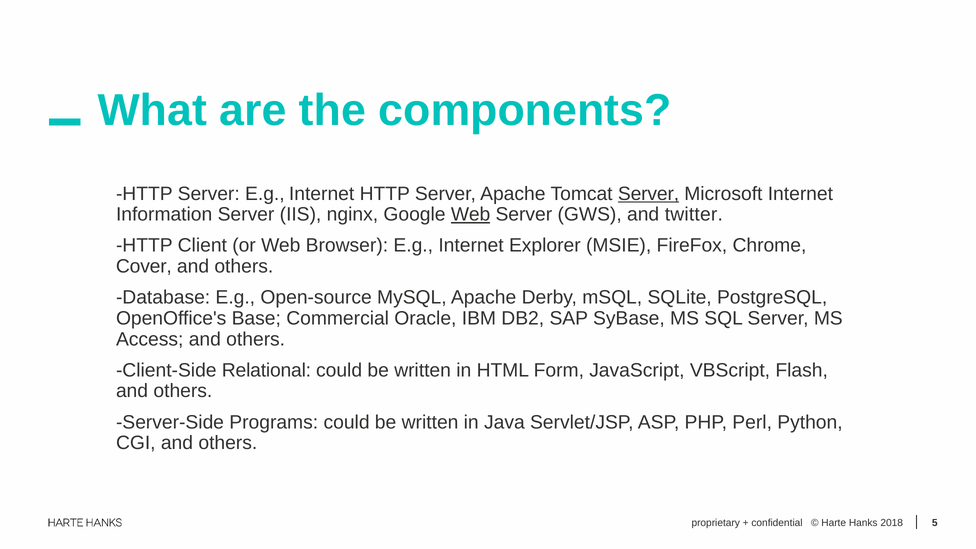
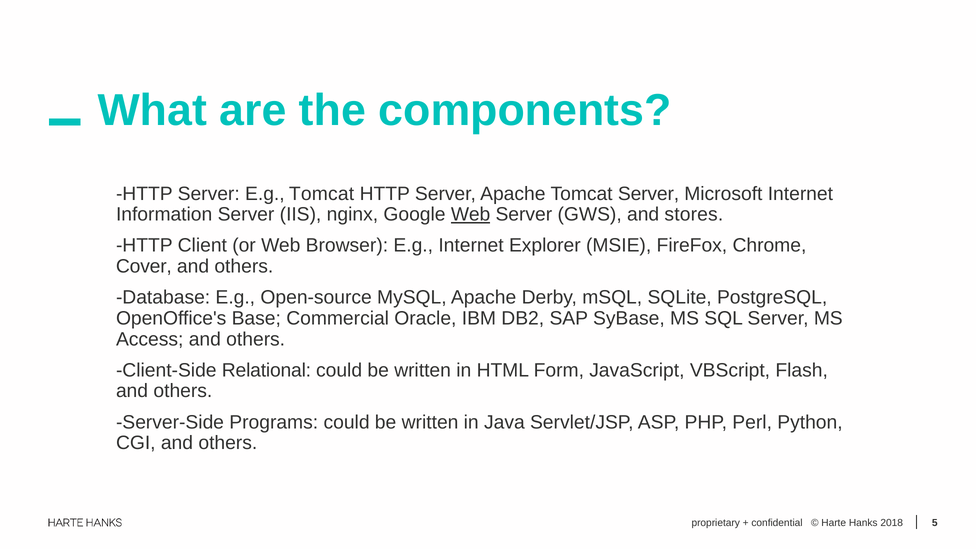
Server E.g Internet: Internet -> Tomcat (322, 194)
Server underline: present -> none (649, 194)
twitter: twitter -> stores (694, 215)
